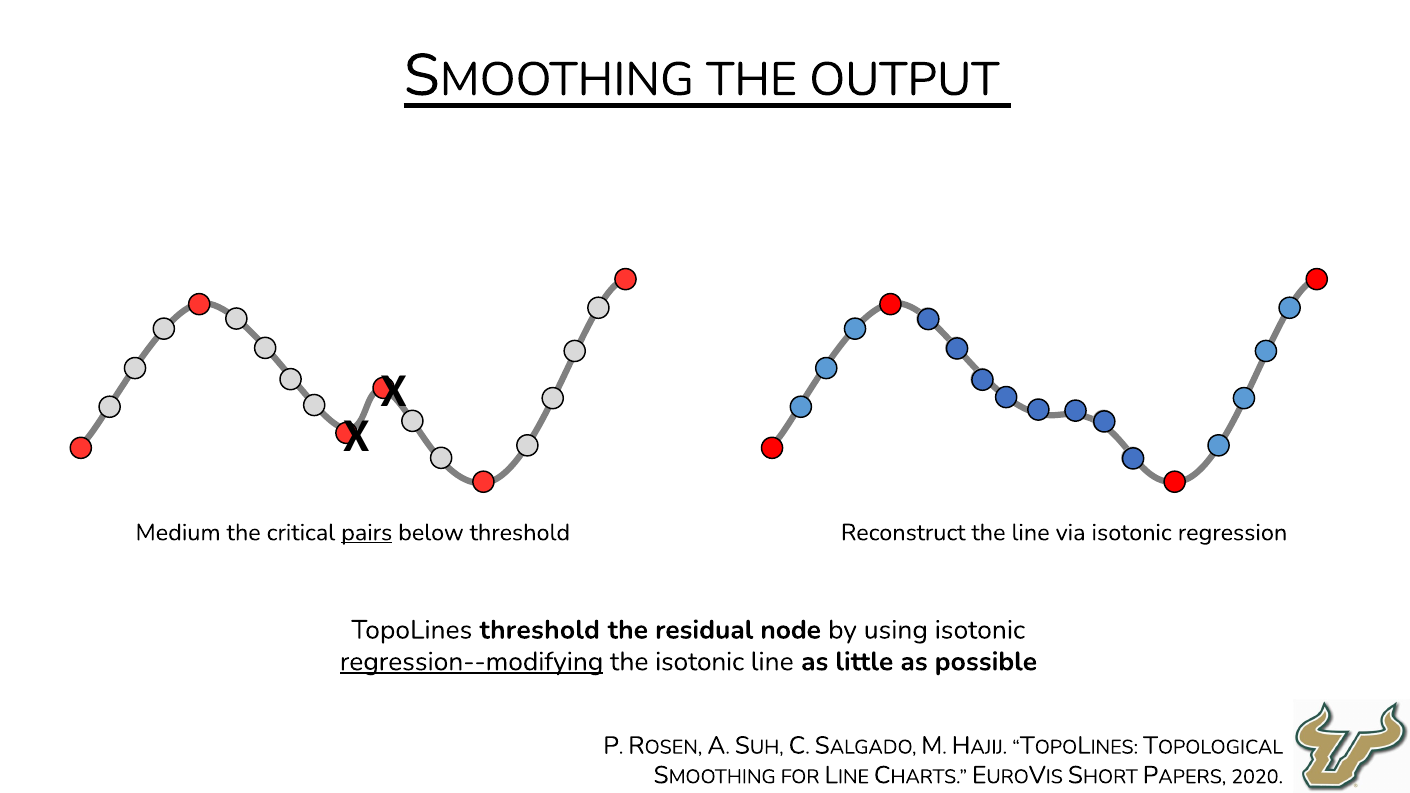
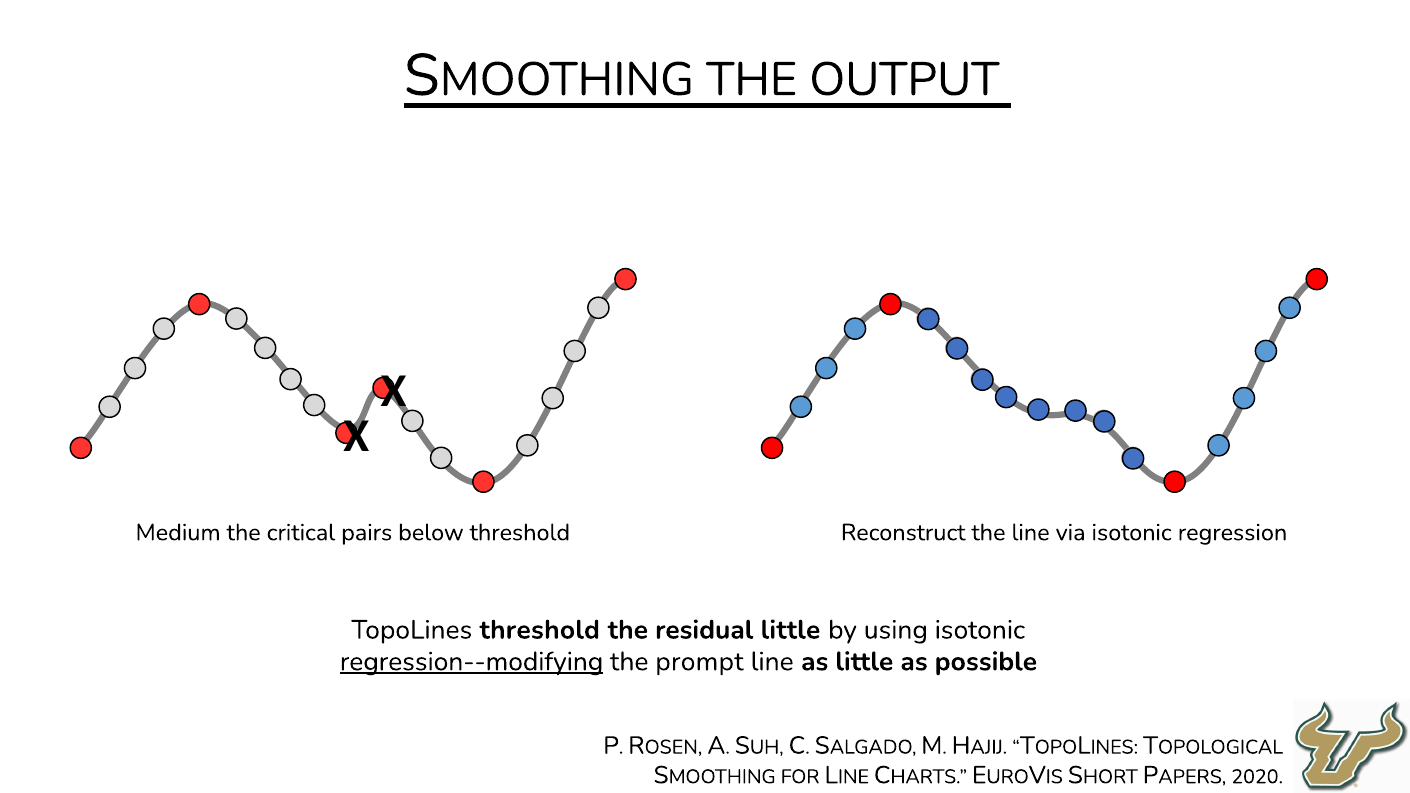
pairs underline: present -> none (367, 533)
residual node: node -> little (790, 630)
the isotonic: isotonic -> prompt (699, 662)
